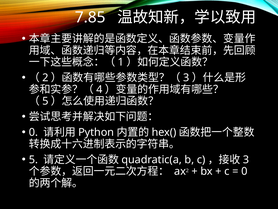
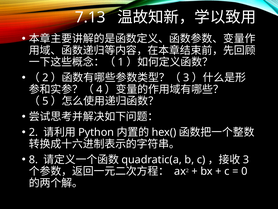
7.85: 7.85 -> 7.13 (90, 17)
0: 0 -> 2 (33, 132)
5: 5 -> 8 (33, 159)
